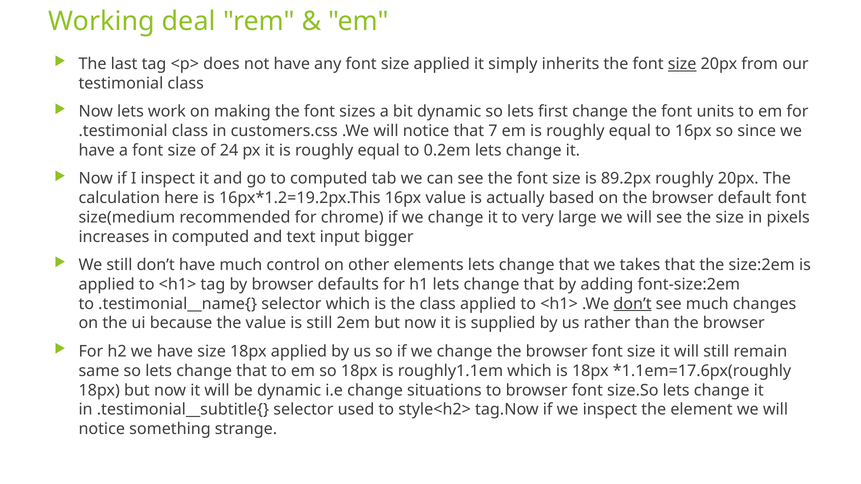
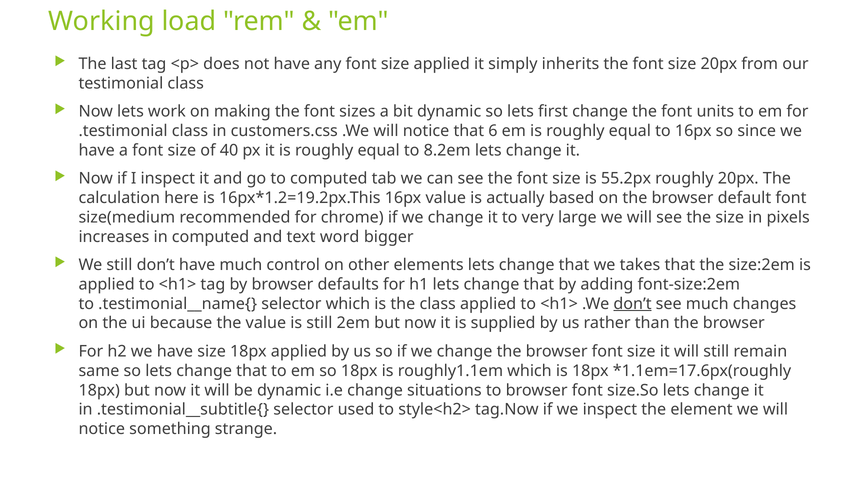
deal: deal -> load (189, 21)
size underline: present -> none (682, 64)
7: 7 -> 6 (493, 131)
24: 24 -> 40 (229, 150)
0.2em: 0.2em -> 8.2em (447, 150)
89.2px: 89.2px -> 55.2px (626, 179)
input: input -> word (340, 237)
